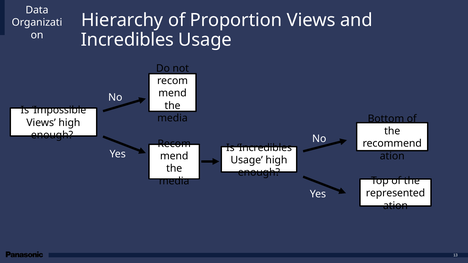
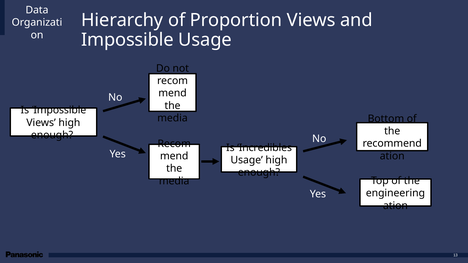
Incredibles: Incredibles -> Impossible (127, 40)
represented: represented -> engineering (395, 193)
